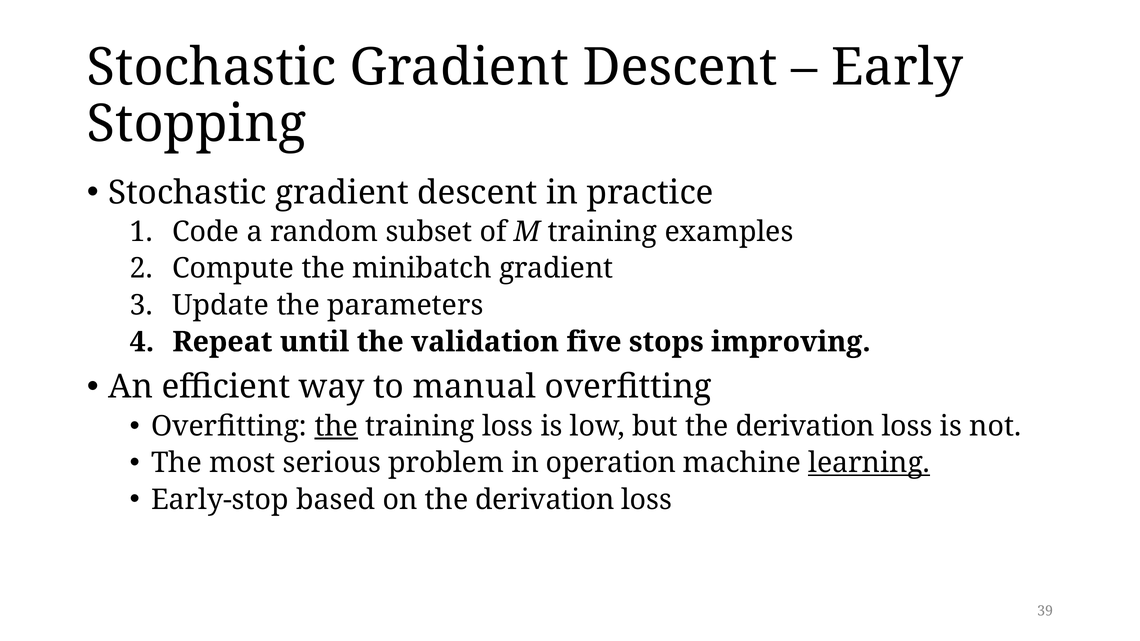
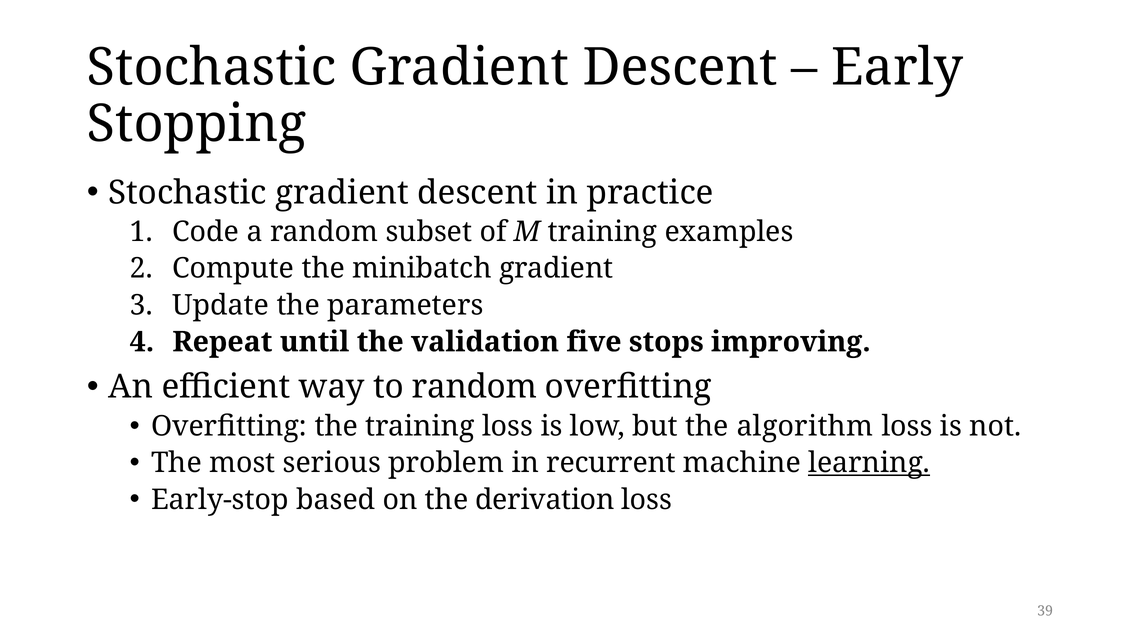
to manual: manual -> random (475, 387)
the underline: present -> none (336, 426)
but the derivation: derivation -> algorithm (805, 426)
operation: operation -> recurrent (611, 463)
